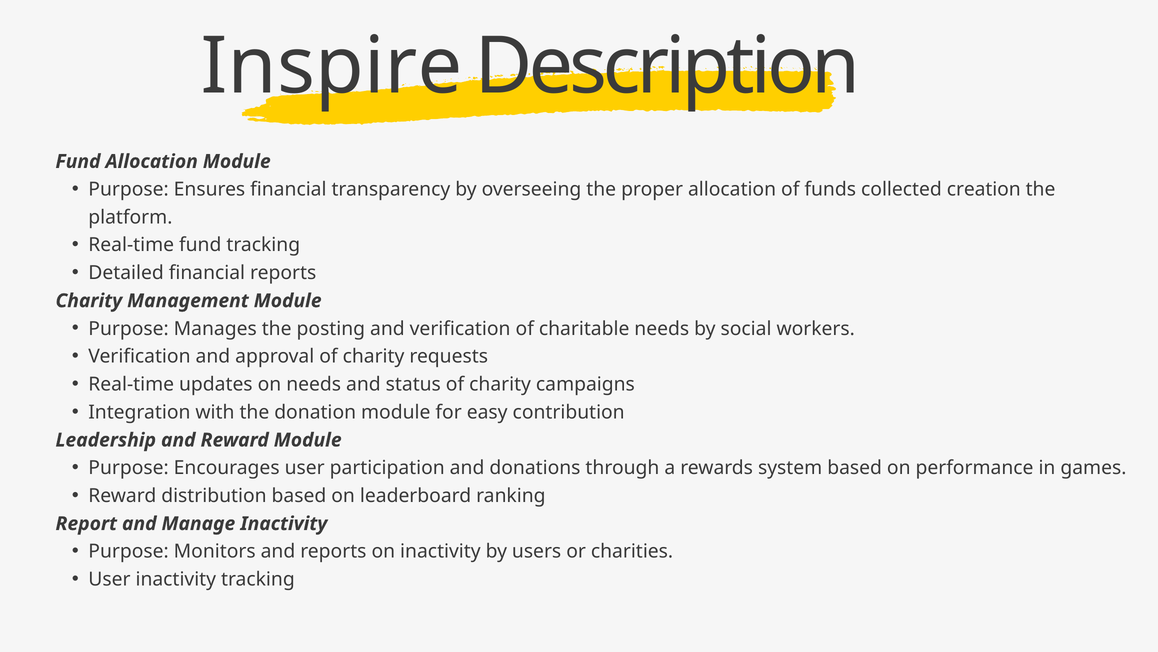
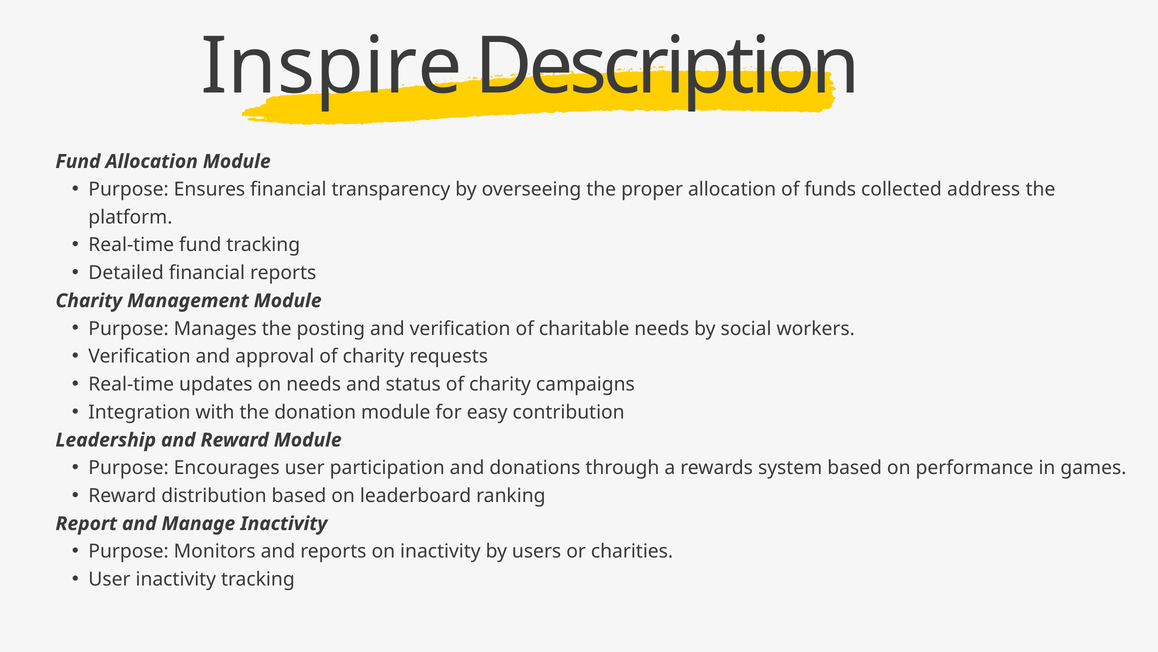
creation: creation -> address (984, 189)
